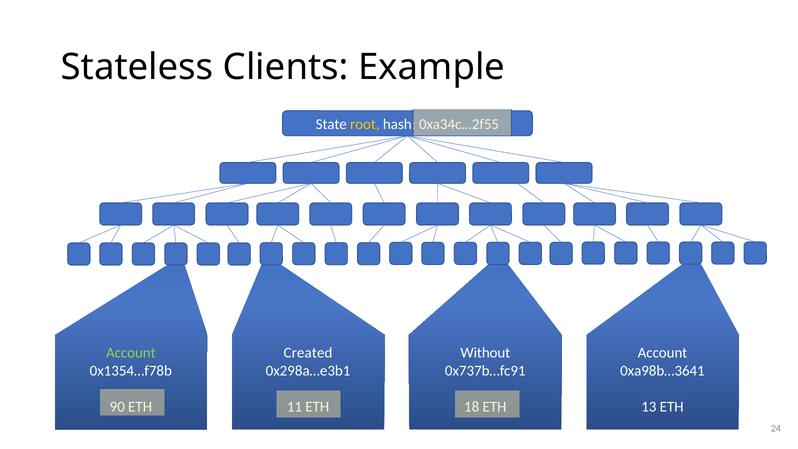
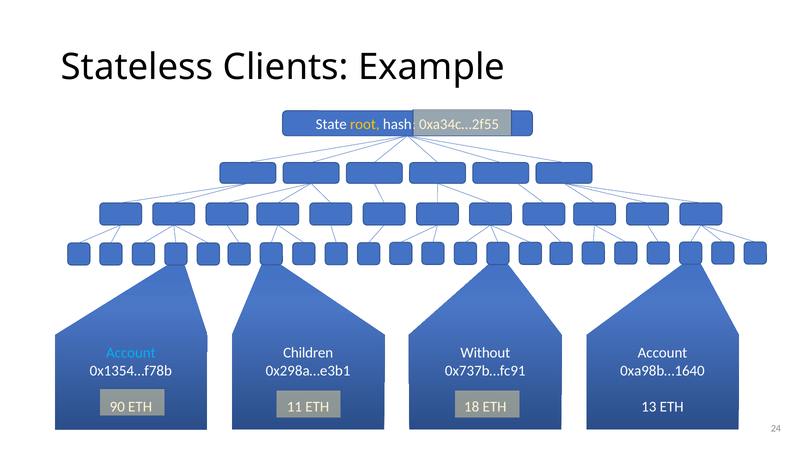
Account colour: light green -> light blue (131, 353)
Created: Created -> Children (308, 353)
0xa98b…3641: 0xa98b…3641 -> 0xa98b…1640 (662, 371)
